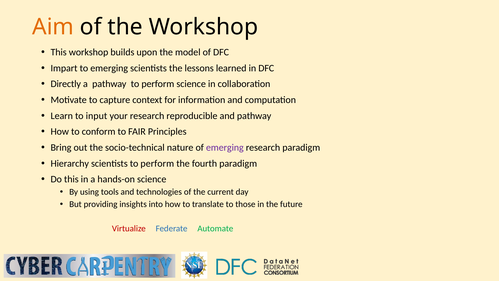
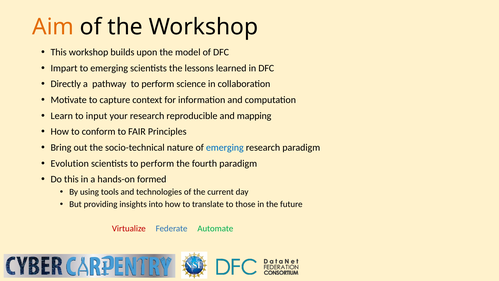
and pathway: pathway -> mapping (254, 116)
emerging colour: purple -> blue (225, 147)
Hierarchy: Hierarchy -> Evolution (70, 163)
hands-on science: science -> formed (152, 179)
